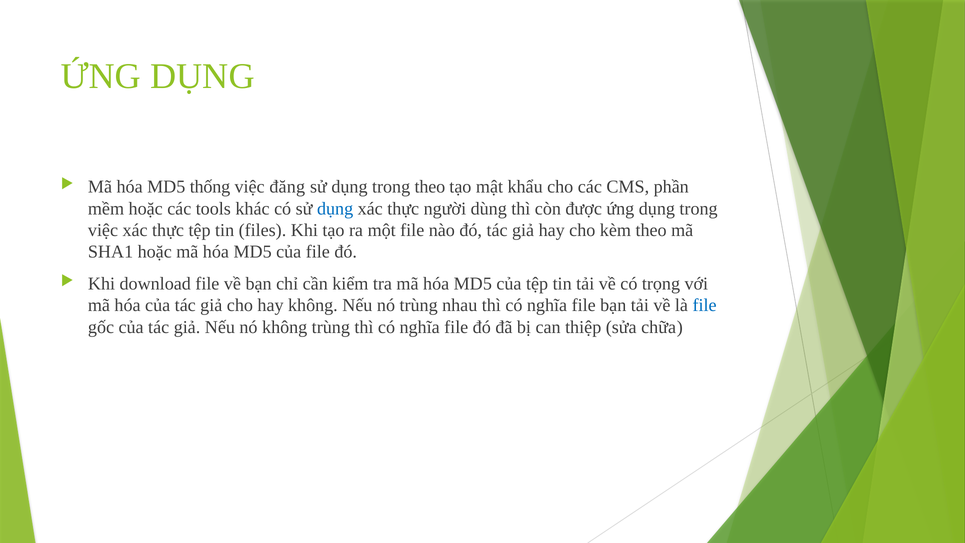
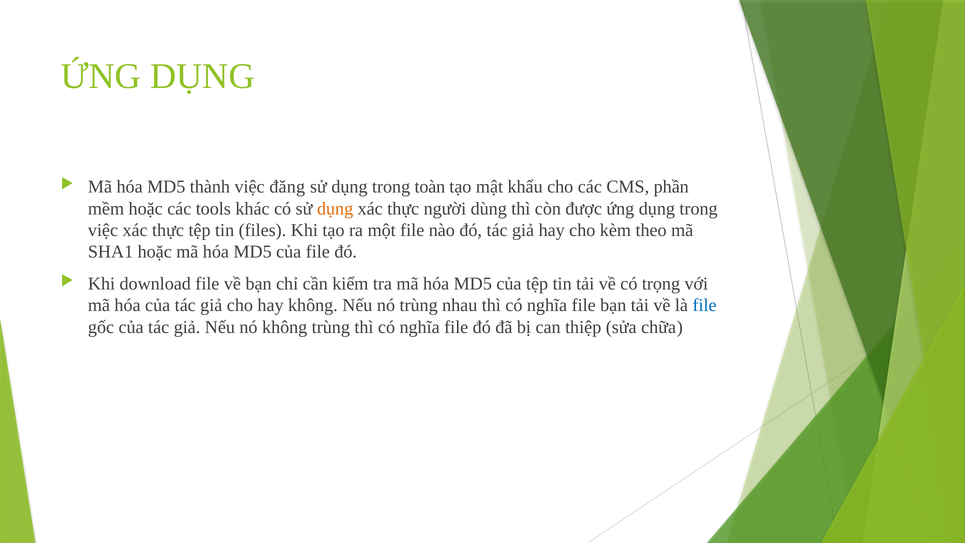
thống: thống -> thành (210, 187)
trong theo: theo -> toàn (430, 187)
dụng colour: blue -> orange (335, 208)
